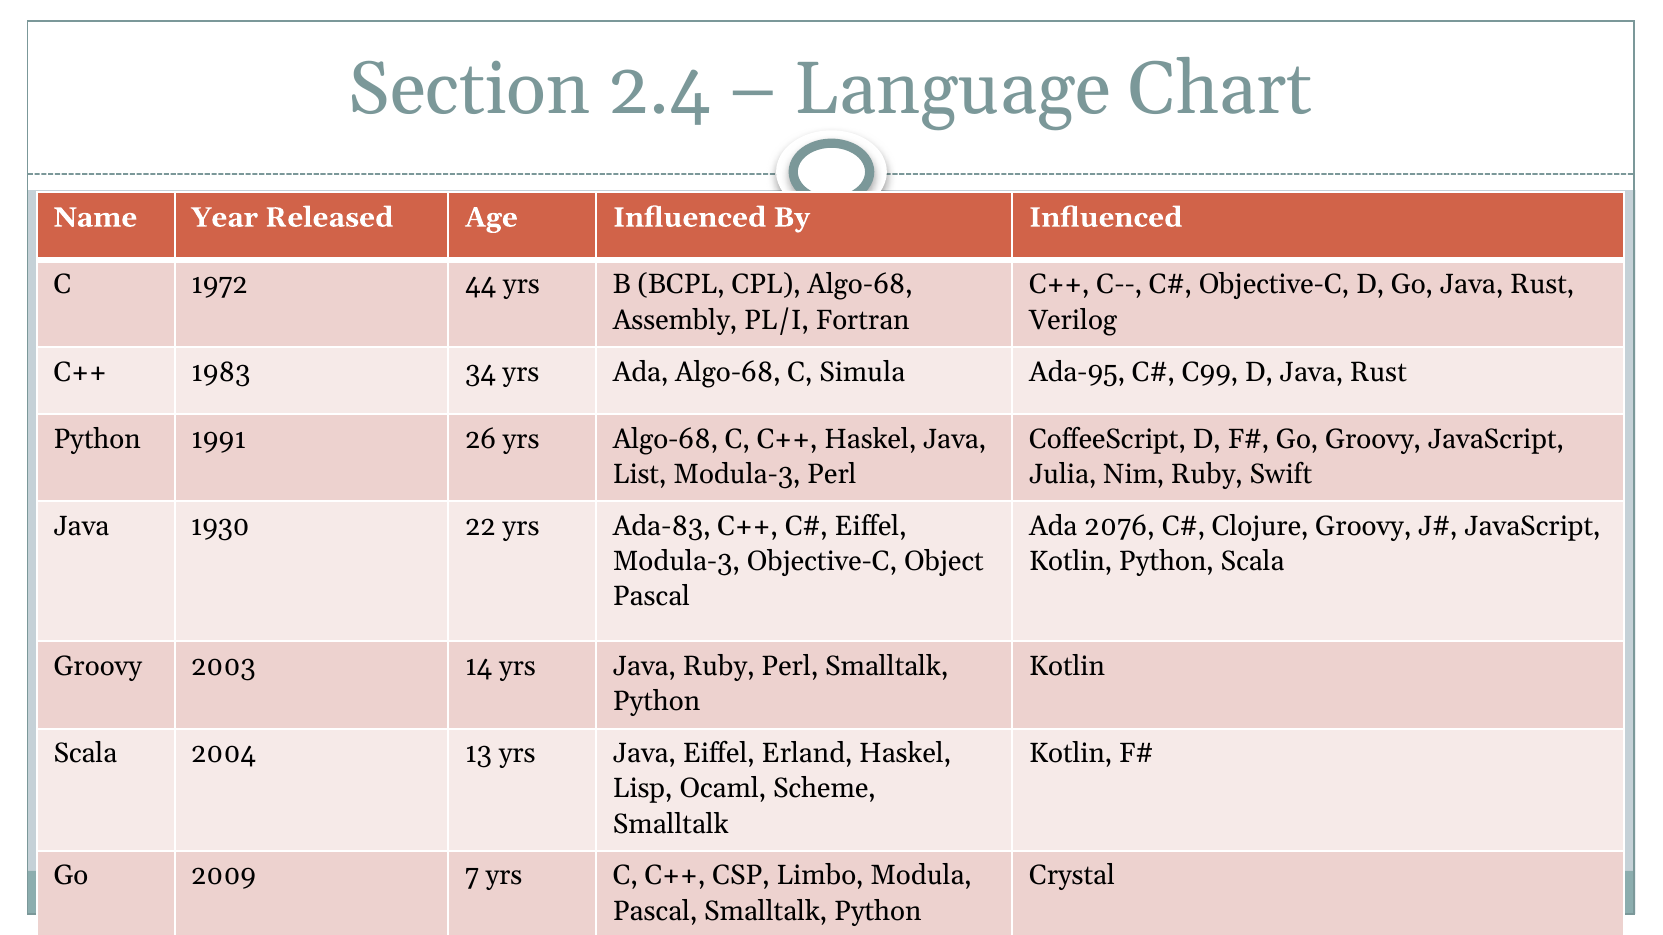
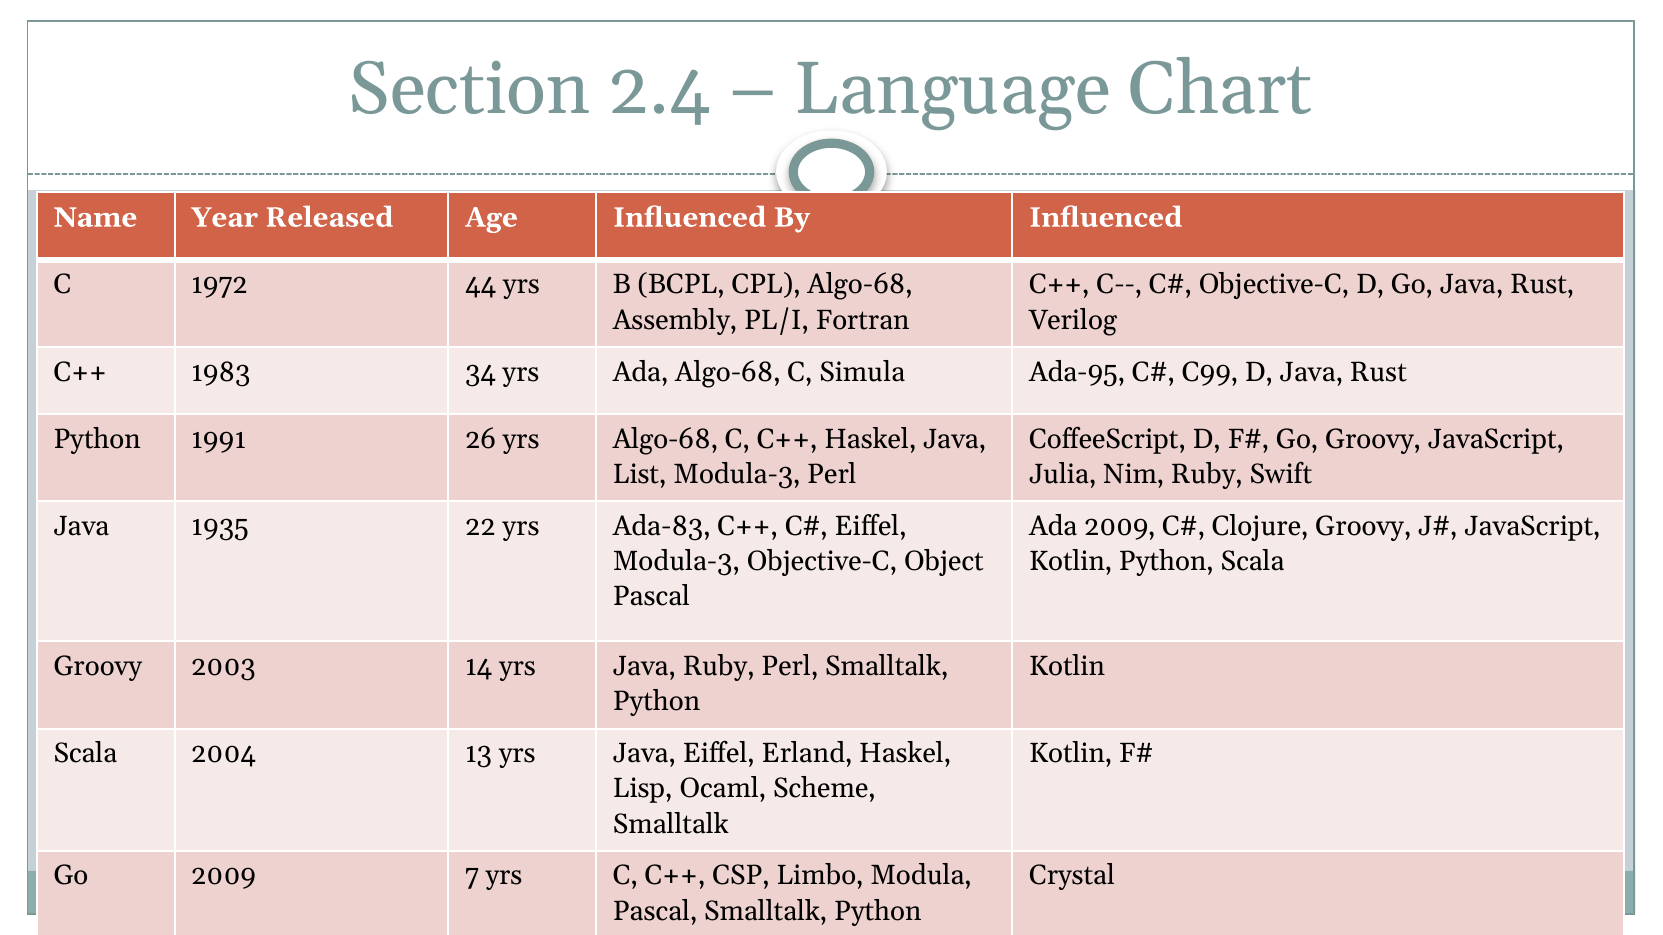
1930: 1930 -> 1935 (220, 527)
Ada 2076: 2076 -> 2009 (1120, 527)
